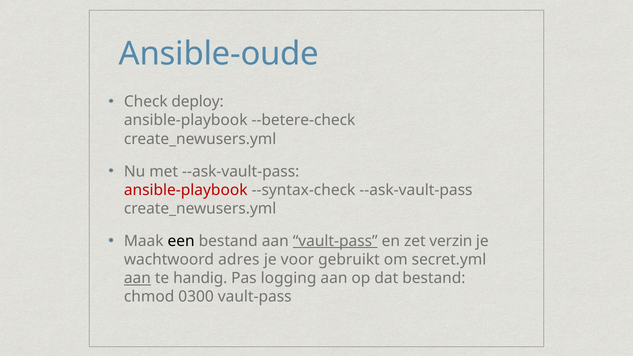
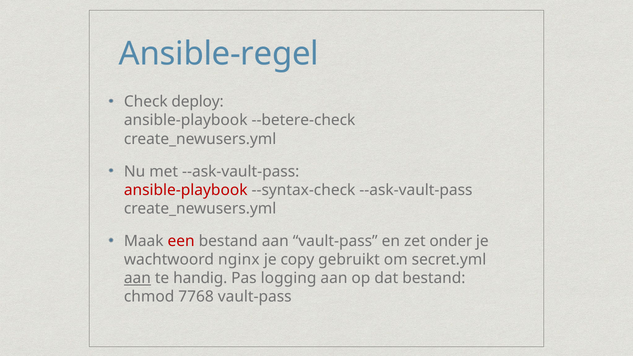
Ansible-oude: Ansible-oude -> Ansible-regel (219, 54)
een colour: black -> red (181, 241)
vault-pass underline: present -> none (335, 241)
verzin: verzin -> onder (451, 241)
adres: adres -> nginx (239, 260)
voor: voor -> copy (297, 260)
0300: 0300 -> 7768 (196, 297)
